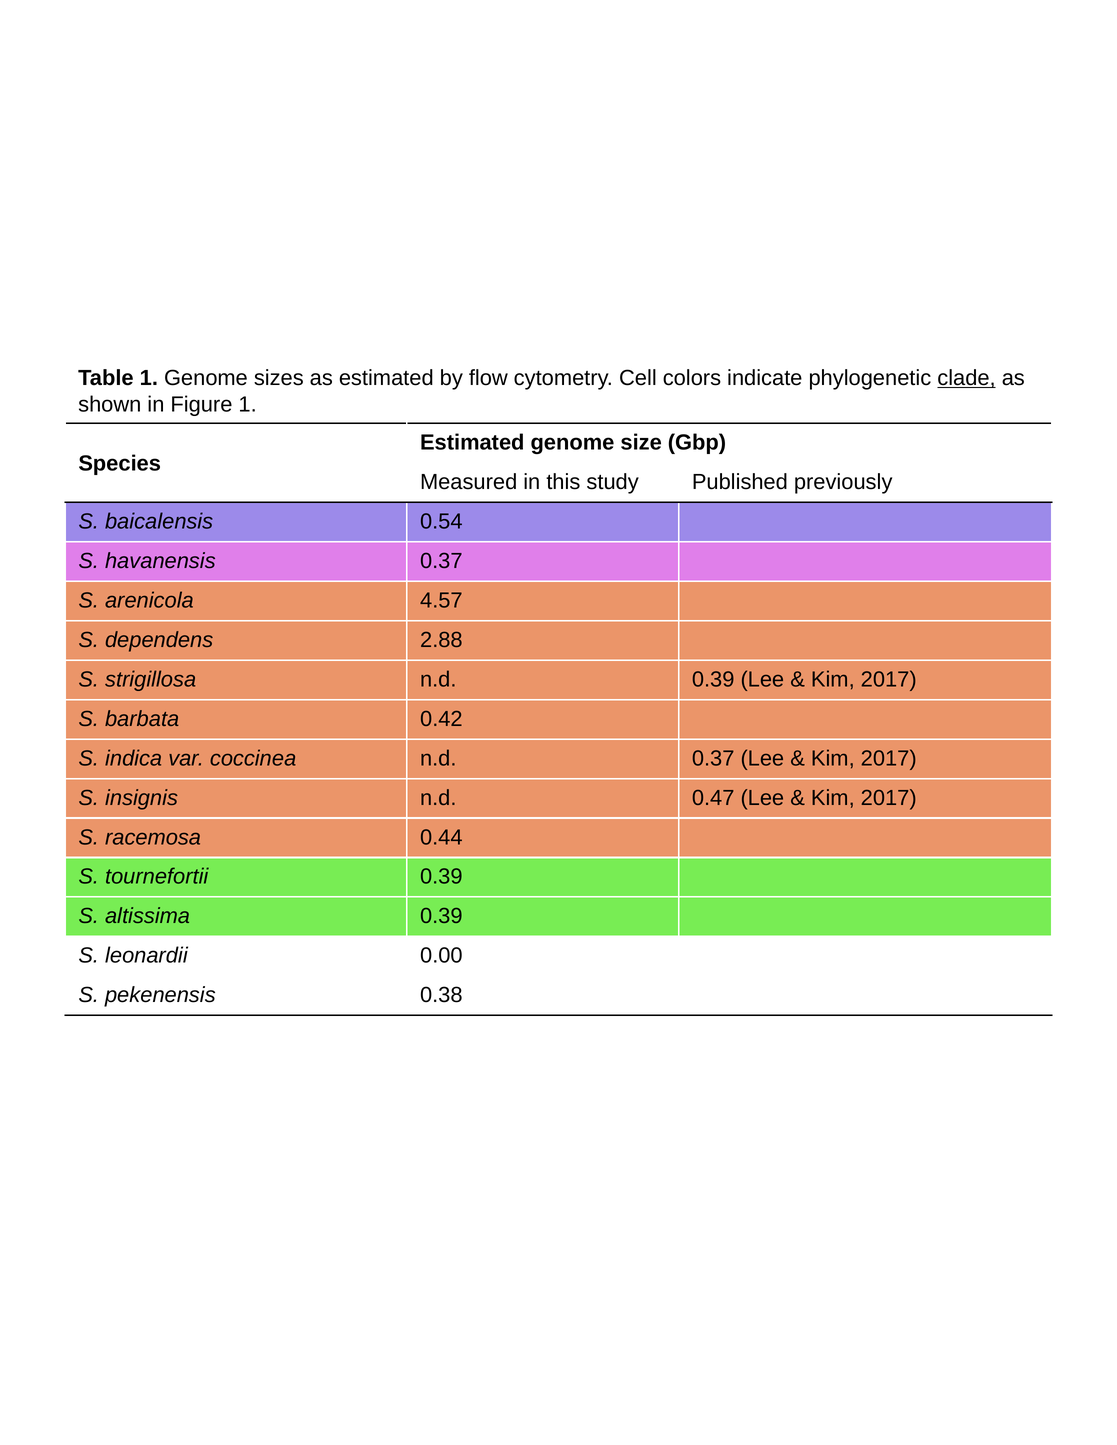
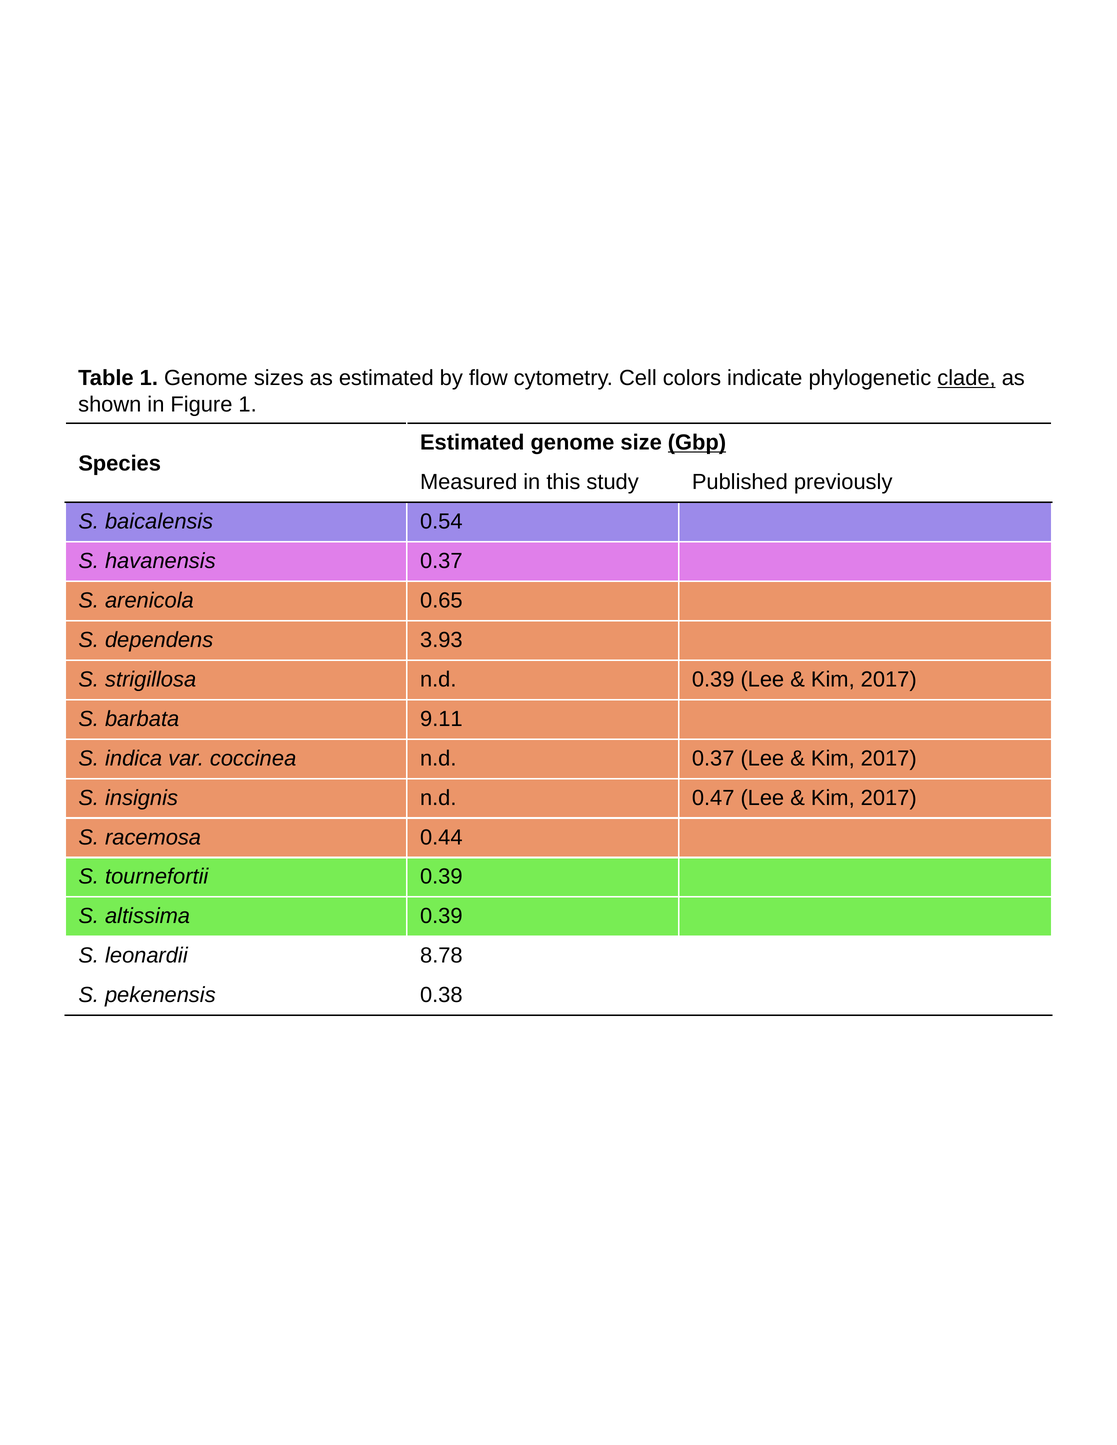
Gbp underline: none -> present (697, 443)
4.57: 4.57 -> 0.65 (441, 601)
2.88: 2.88 -> 3.93 (441, 640)
0.42: 0.42 -> 9.11 (441, 719)
0.00: 0.00 -> 8.78 (441, 956)
